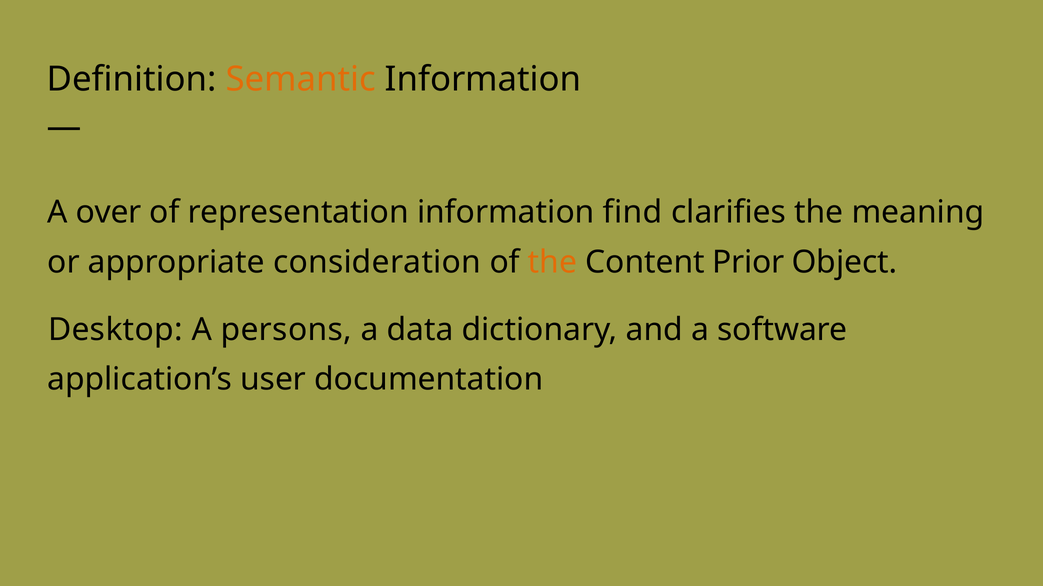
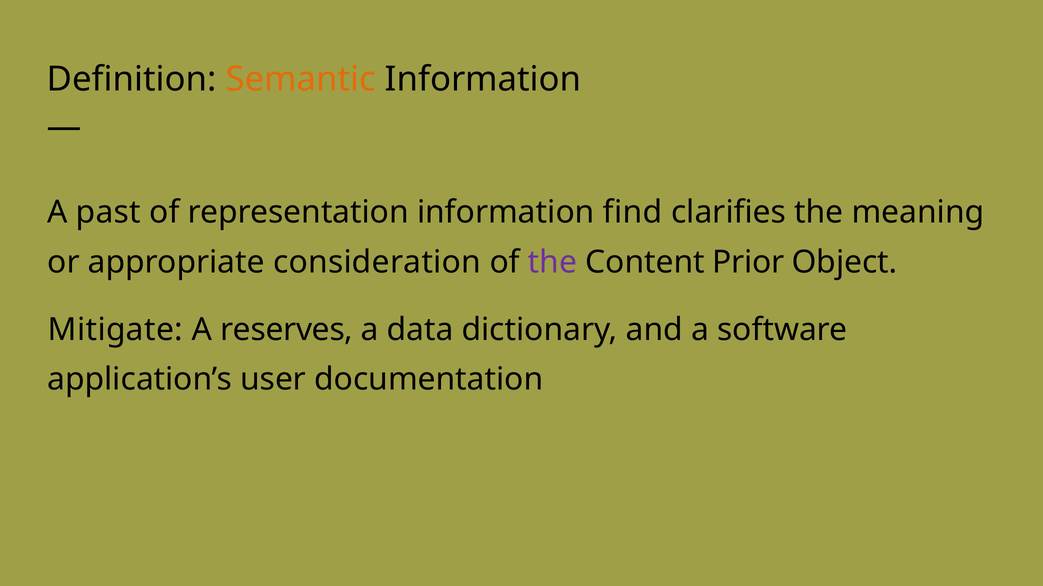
over: over -> past (108, 213)
the colour: orange -> purple (552, 263)
Desktop: Desktop -> Mitigate (115, 330)
persons: persons -> reserves (287, 330)
